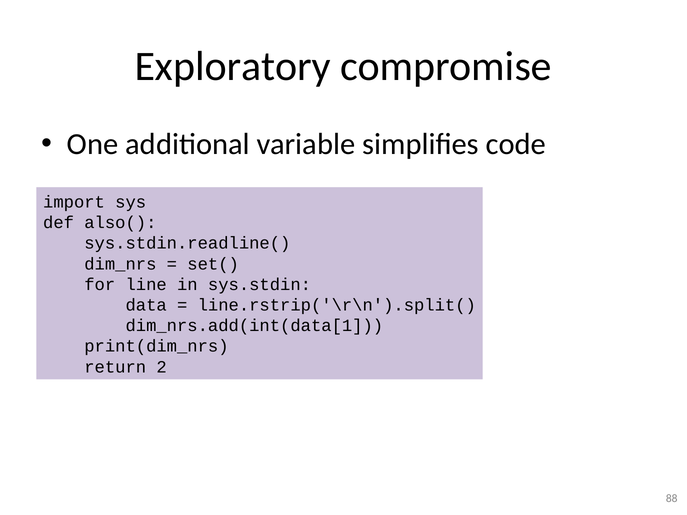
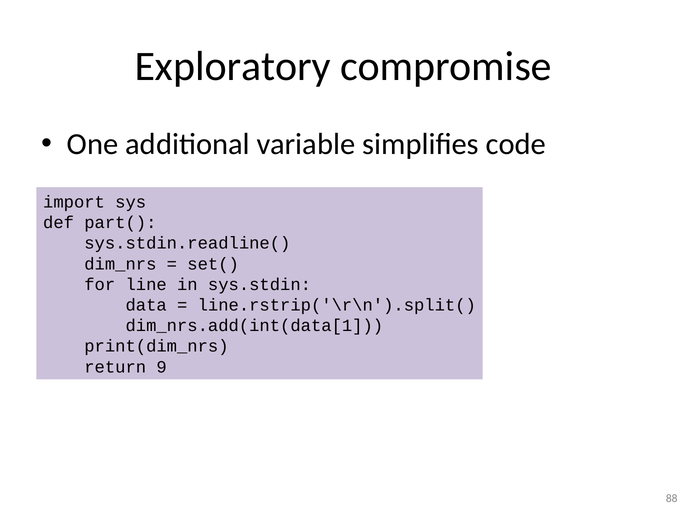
also(: also( -> part( (120, 223)
2: 2 -> 9 (162, 367)
